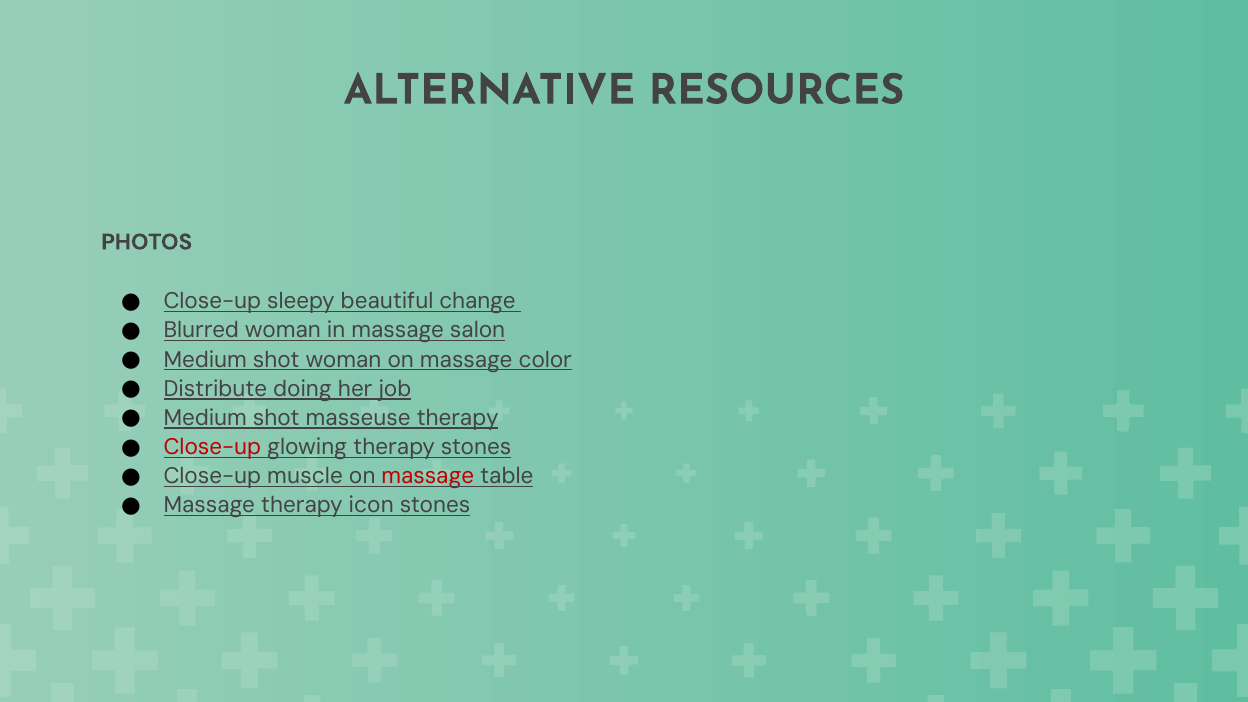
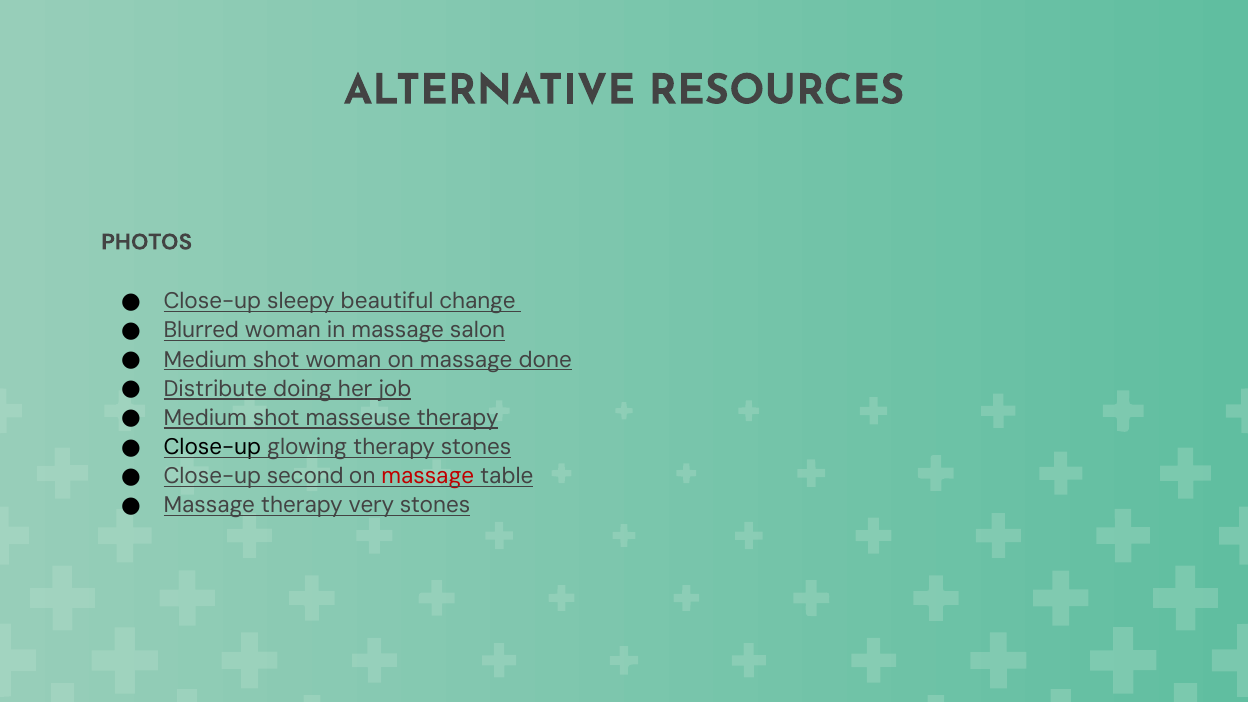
color: color -> done (545, 360)
Close-up colour: red -> black (212, 447)
muscle: muscle -> second (305, 476)
icon: icon -> very (371, 505)
